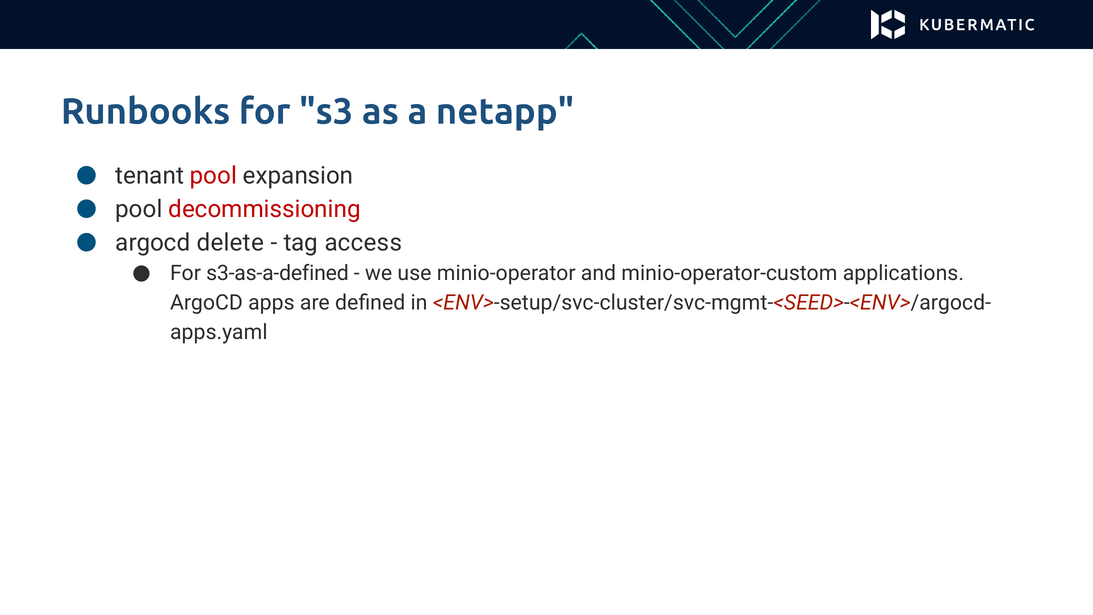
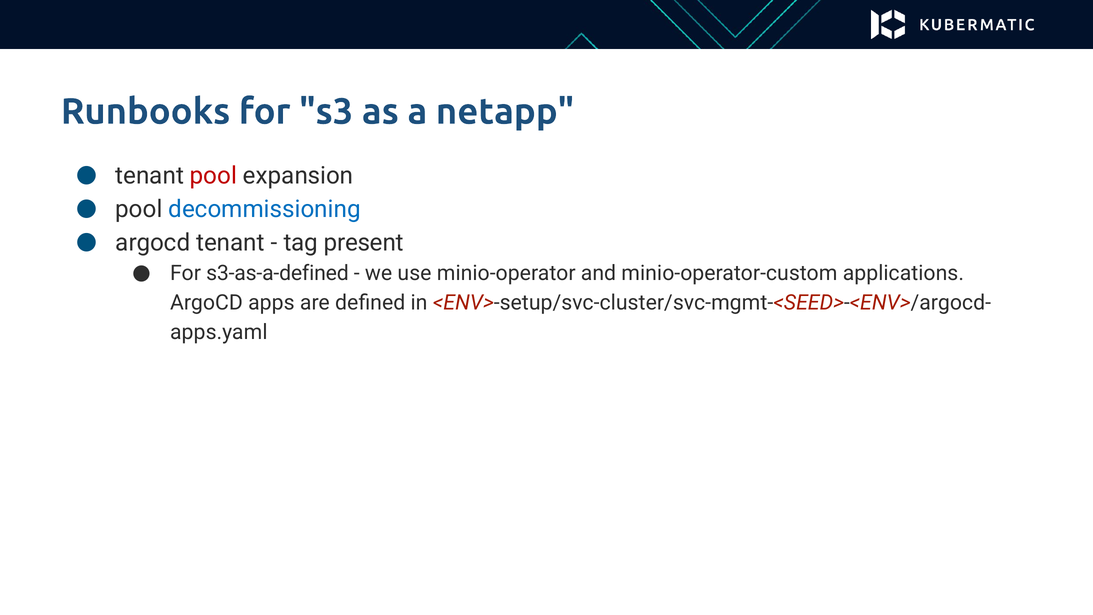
decommissioning colour: red -> blue (265, 209)
argocd delete: delete -> tenant (231, 242)
access: access -> present (364, 242)
